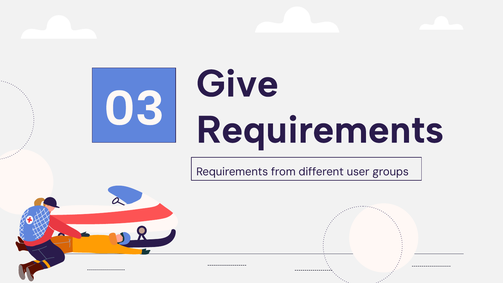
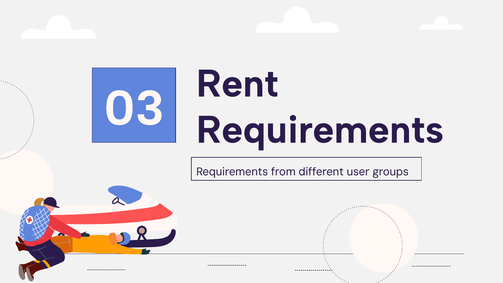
Give: Give -> Rent (237, 84)
